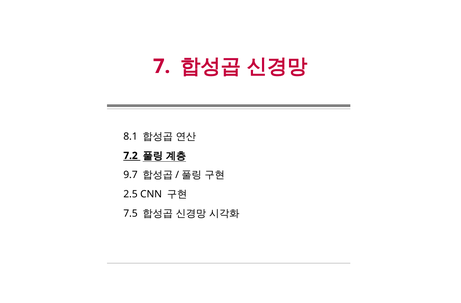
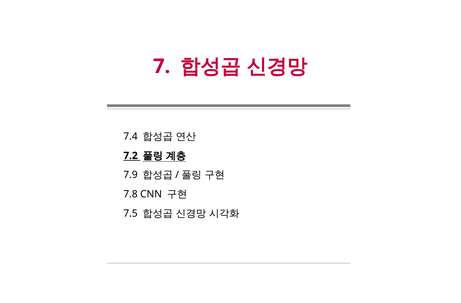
8.1: 8.1 -> 7.4 (131, 136)
9.7: 9.7 -> 7.9 (131, 175)
2.5: 2.5 -> 7.8 (131, 194)
